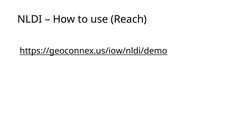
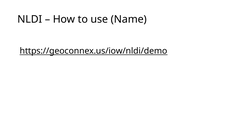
Reach: Reach -> Name (129, 19)
